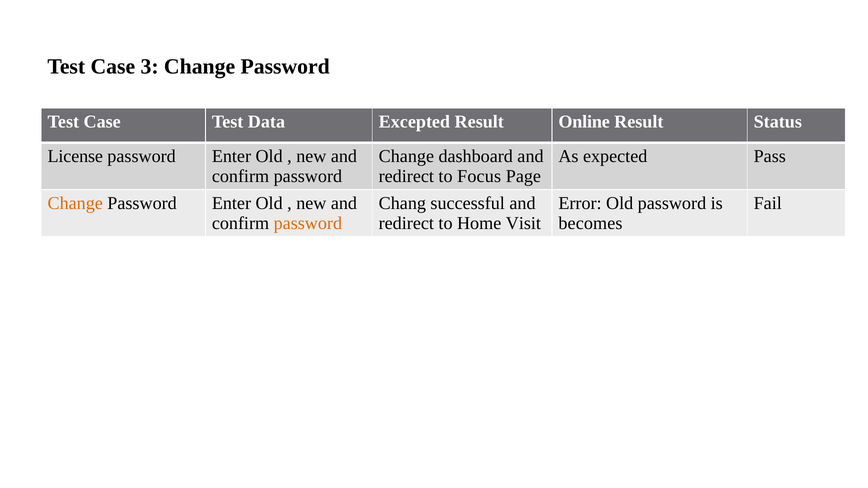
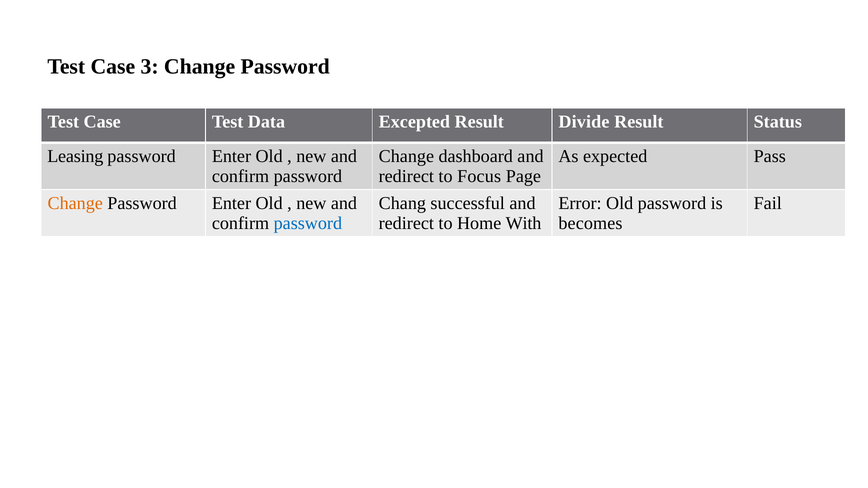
Online: Online -> Divide (584, 122)
License: License -> Leasing (75, 156)
password colour: orange -> blue (308, 223)
Visit: Visit -> With (524, 223)
